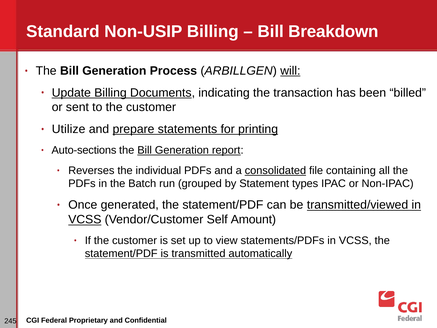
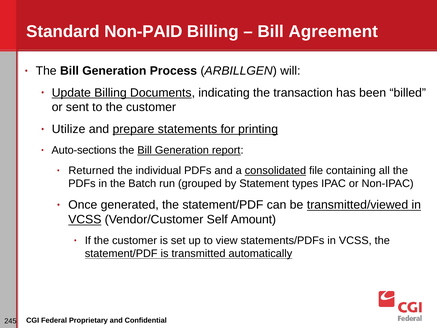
Non-USIP: Non-USIP -> Non-PAID (143, 32)
Breakdown: Breakdown -> Agreement (333, 32)
will underline: present -> none (290, 71)
Reverses: Reverses -> Returned (91, 170)
